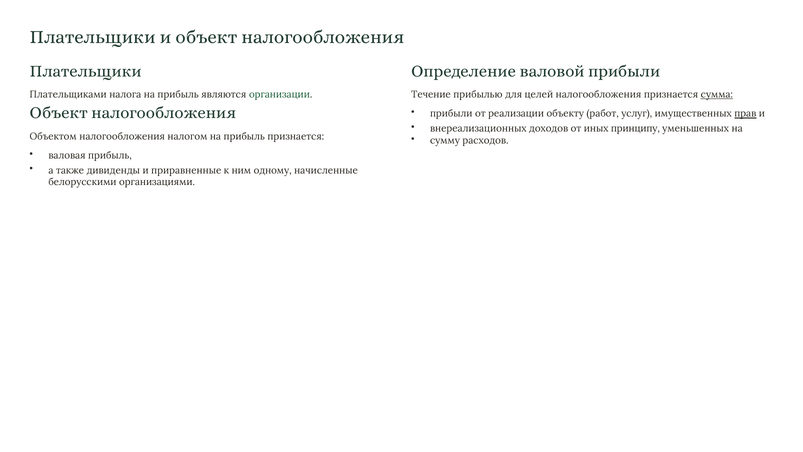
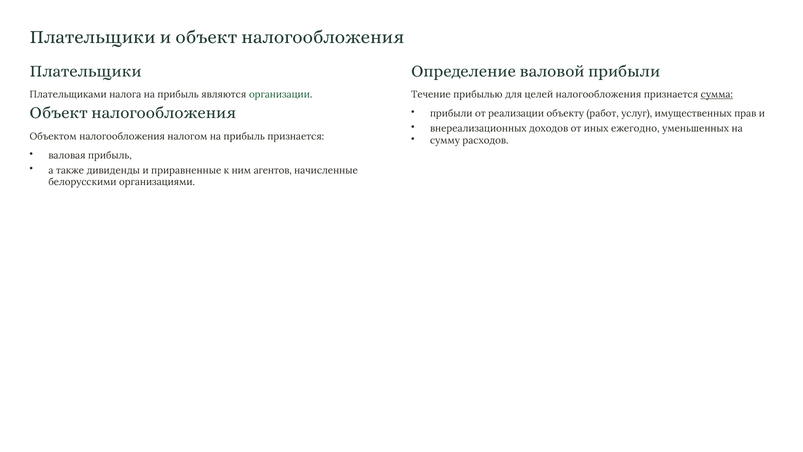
прав underline: present -> none (745, 114)
принципу: принципу -> ежегодно (635, 129)
одному: одному -> агентов (273, 170)
